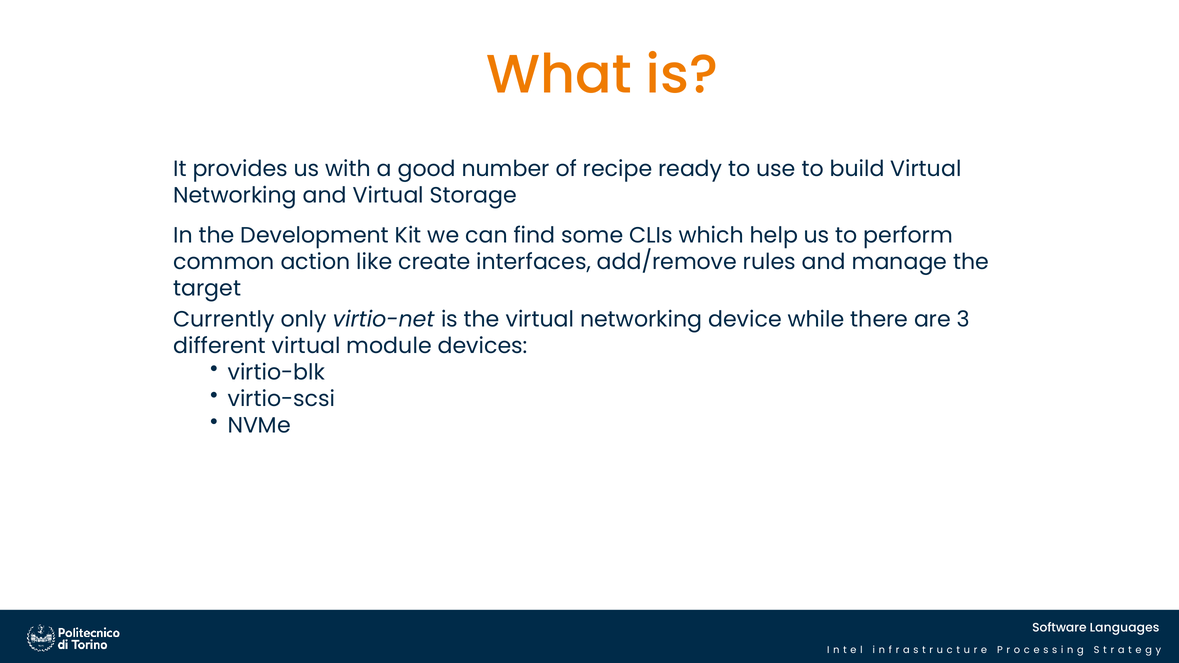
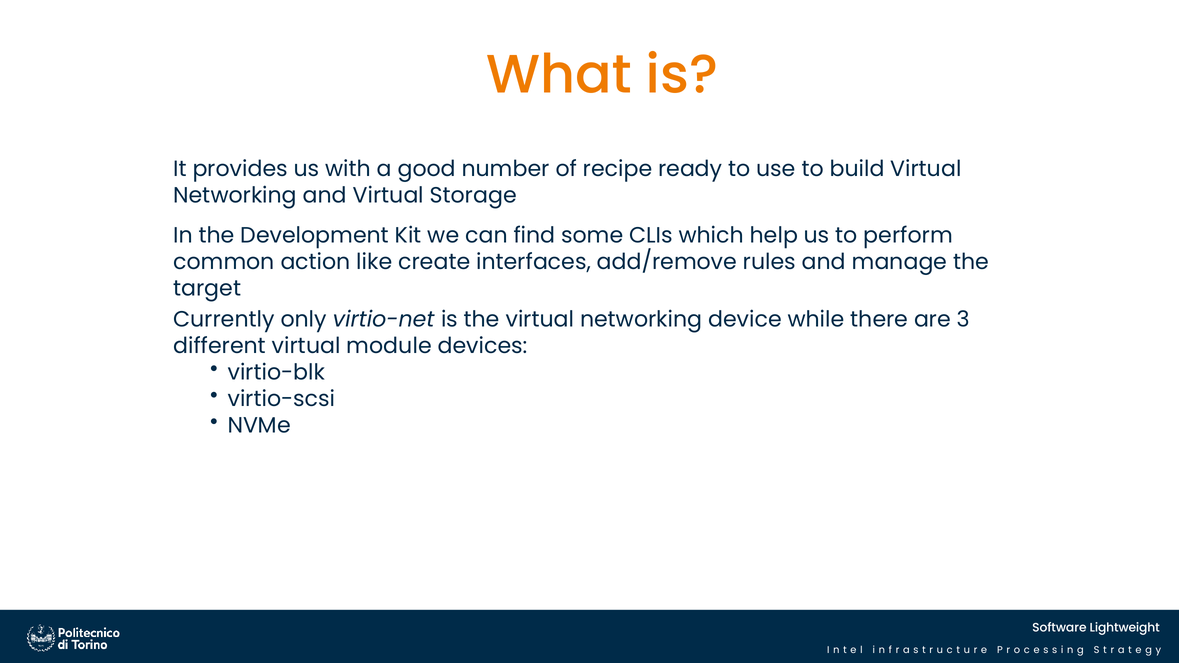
Languages: Languages -> Lightweight (1125, 628)
